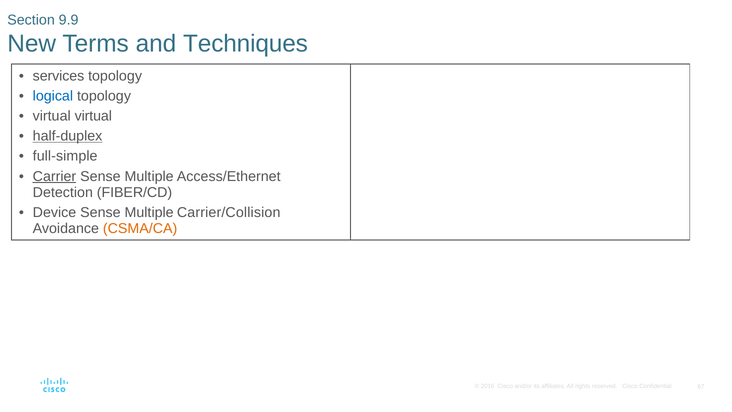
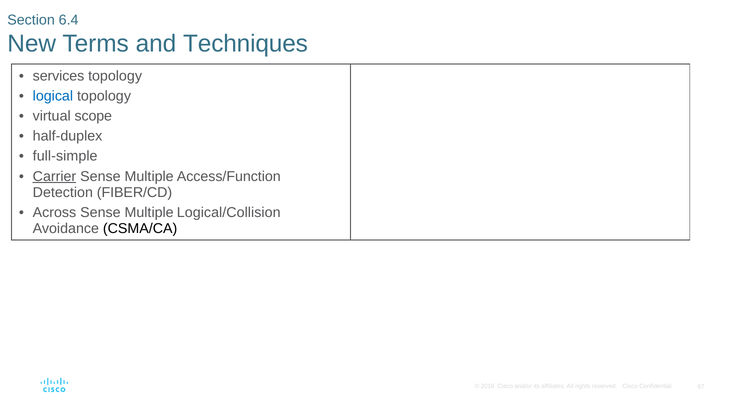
9.9: 9.9 -> 6.4 (69, 20)
virtual virtual: virtual -> scope (93, 116)
half-duplex underline: present -> none (68, 136)
Access/Ethernet: Access/Ethernet -> Access/Function (229, 176)
Device: Device -> Across (54, 212)
Carrier/Collision: Carrier/Collision -> Logical/Collision (229, 212)
CSMA/CA colour: orange -> black (140, 228)
